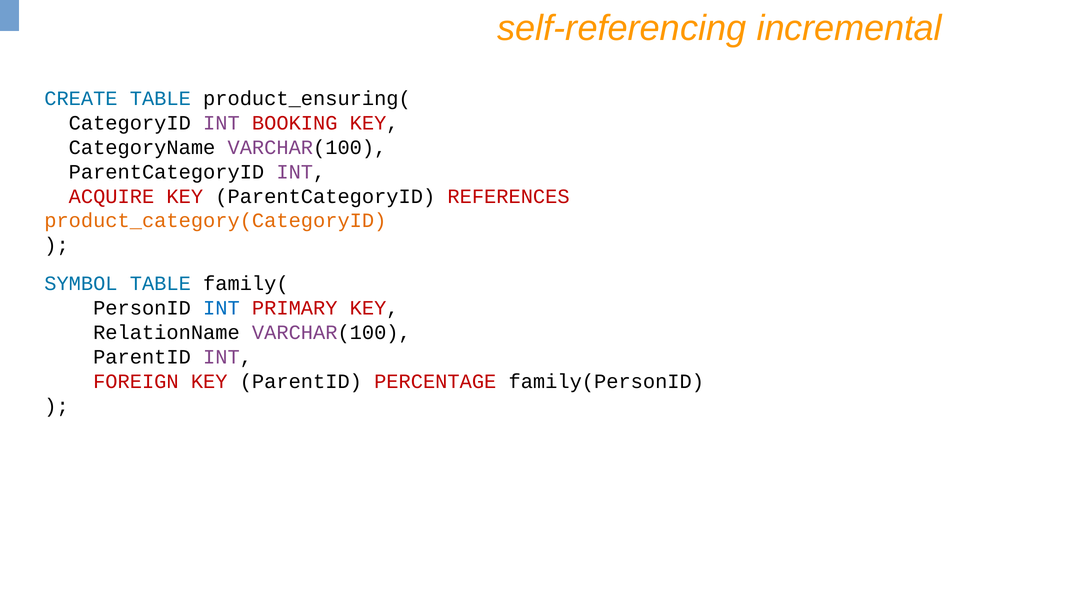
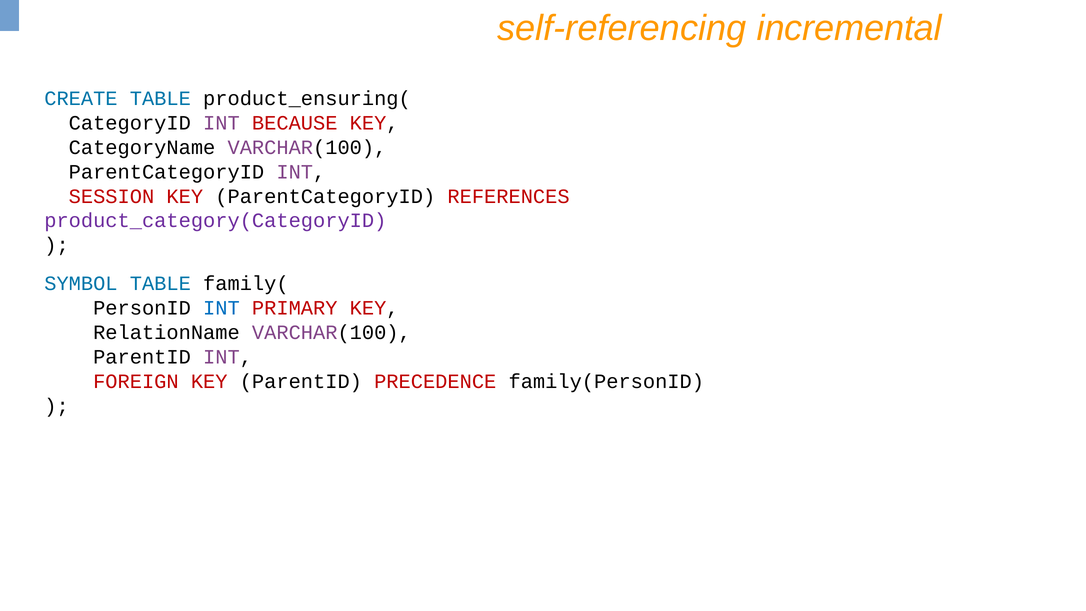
BOOKING: BOOKING -> BECAUSE (295, 123)
ACQUIRE: ACQUIRE -> SESSION (111, 196)
product_category(CategoryID colour: orange -> purple (215, 221)
PERCENTAGE: PERCENTAGE -> PRECEDENCE (435, 381)
